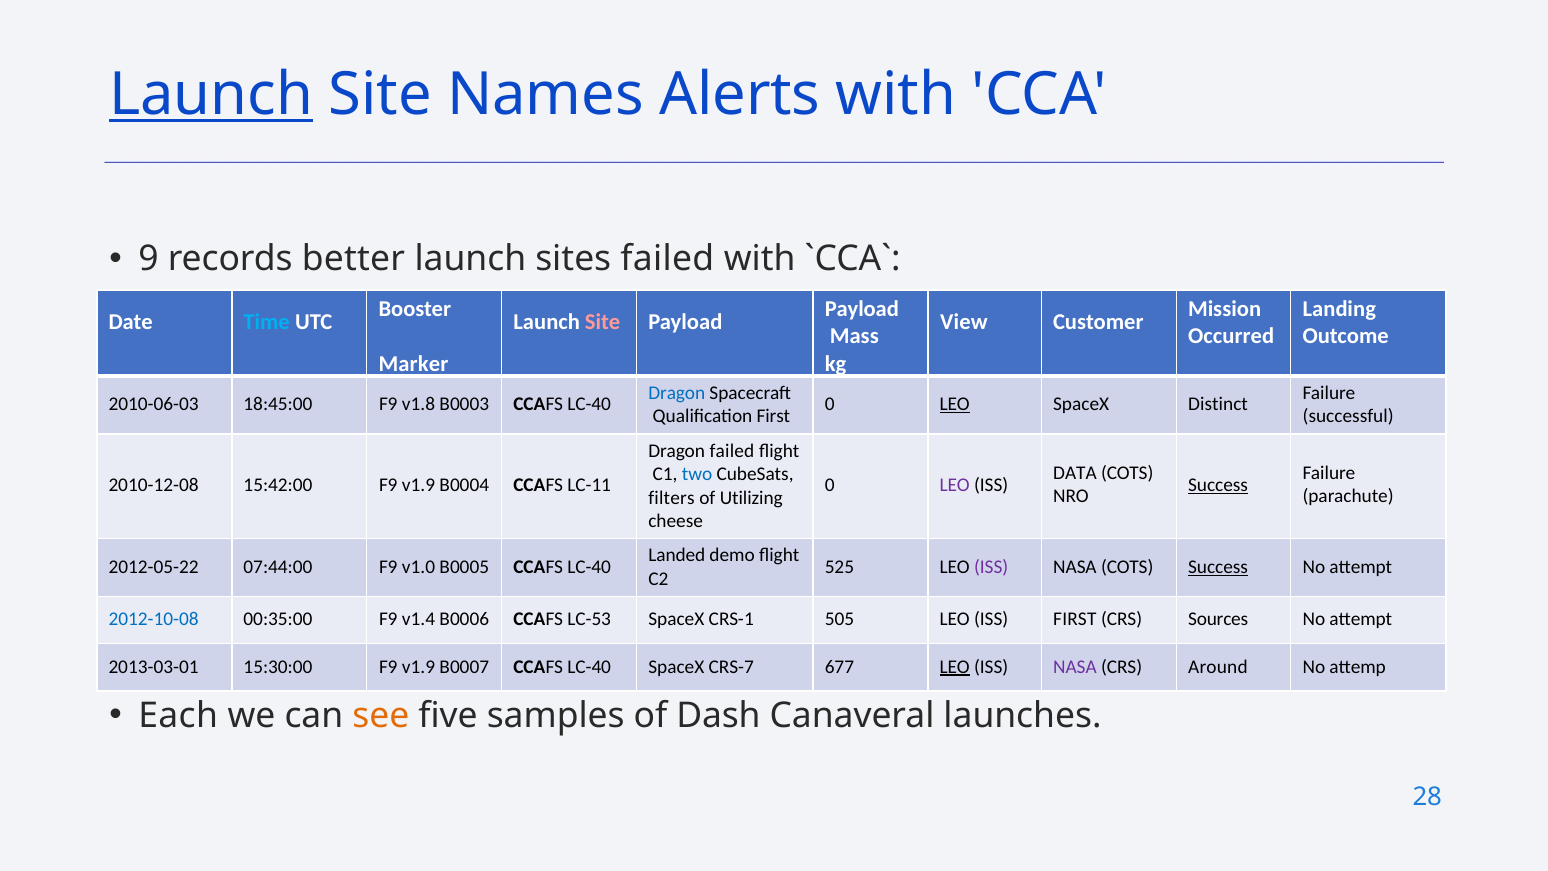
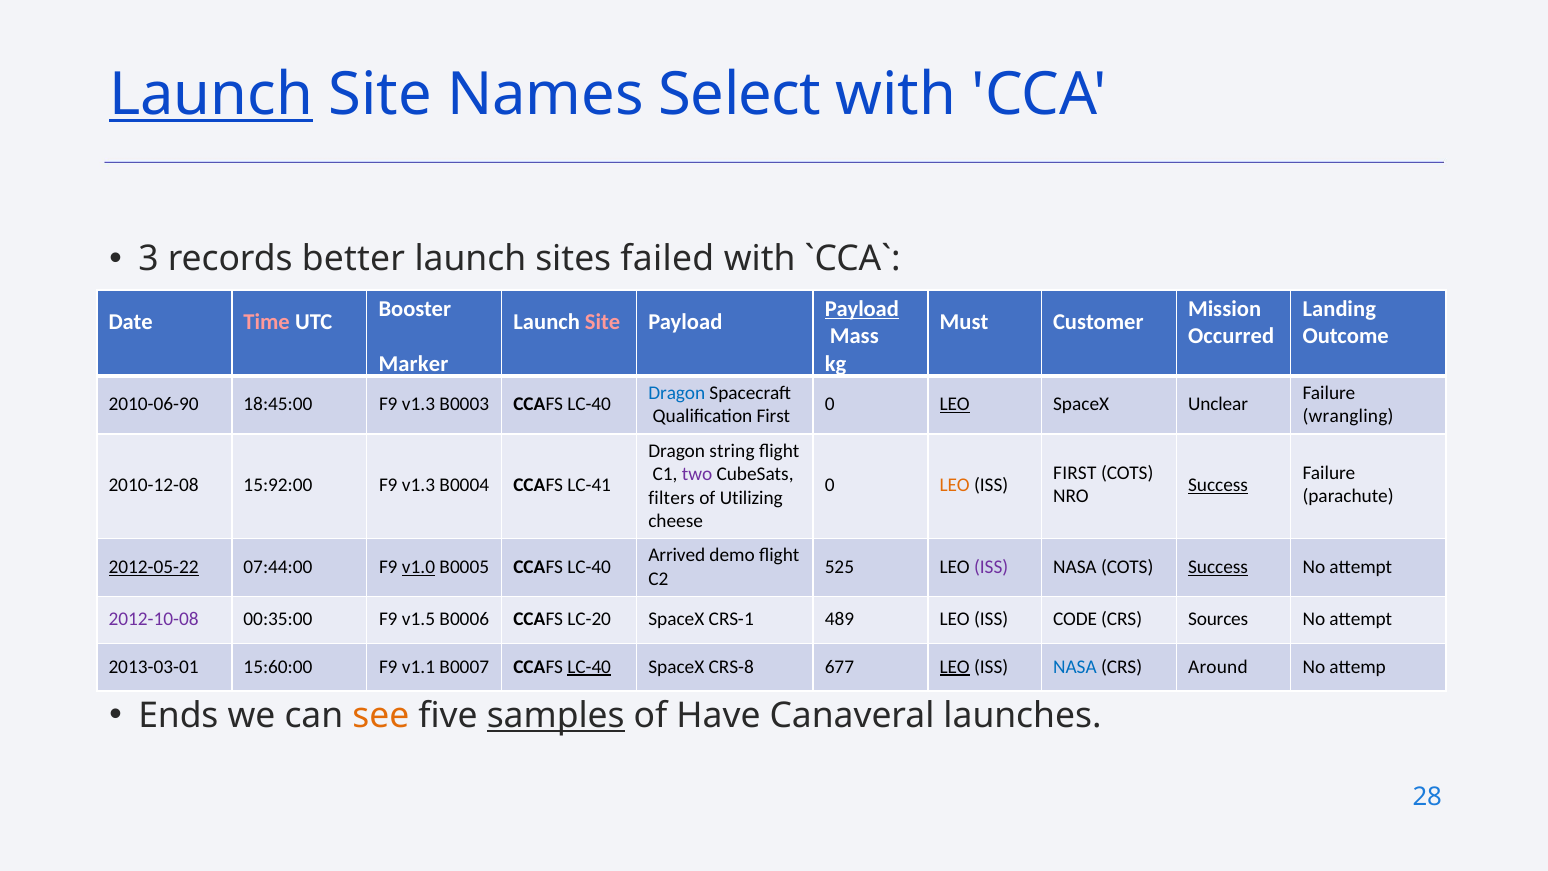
Alerts: Alerts -> Select (740, 95)
9: 9 -> 3 (149, 259)
Payload underline: none -> present (862, 309)
Time colour: light blue -> pink (267, 322)
View: View -> Must (964, 322)
2010-06-03: 2010-06-03 -> 2010-06-90 (154, 404)
18:45:00 F9 v1.8: v1.8 -> v1.3 (419, 404)
Distinct: Distinct -> Unclear (1218, 404)
successful: successful -> wrangling (1348, 416)
Dragon failed: failed -> string (732, 451)
DATA: DATA -> FIRST (1075, 473)
two colour: blue -> purple (697, 474)
15:42:00: 15:42:00 -> 15:92:00 (278, 485)
v1.9: v1.9 -> v1.3 (419, 485)
LC-11: LC-11 -> LC-41 (589, 485)
LEO colour: purple -> orange (955, 485)
Landed: Landed -> Arrived (677, 555)
2012-05-22 underline: none -> present (154, 567)
v1.0 underline: none -> present (419, 567)
2012-10-08 colour: blue -> purple (154, 619)
v1.4: v1.4 -> v1.5 (419, 619)
LC-53: LC-53 -> LC-20 (589, 619)
505: 505 -> 489 (839, 619)
ISS FIRST: FIRST -> CODE (1075, 619)
15:30:00: 15:30:00 -> 15:60:00 (278, 666)
v1.9: v1.9 -> v1.1 (419, 666)
LC-40 underline: none -> present (589, 666)
CRS-7: CRS-7 -> CRS-8 (731, 666)
NASA colour: purple -> blue (1075, 666)
Each: Each -> Ends (178, 715)
samples underline: none -> present (556, 715)
Dash: Dash -> Have (718, 715)
